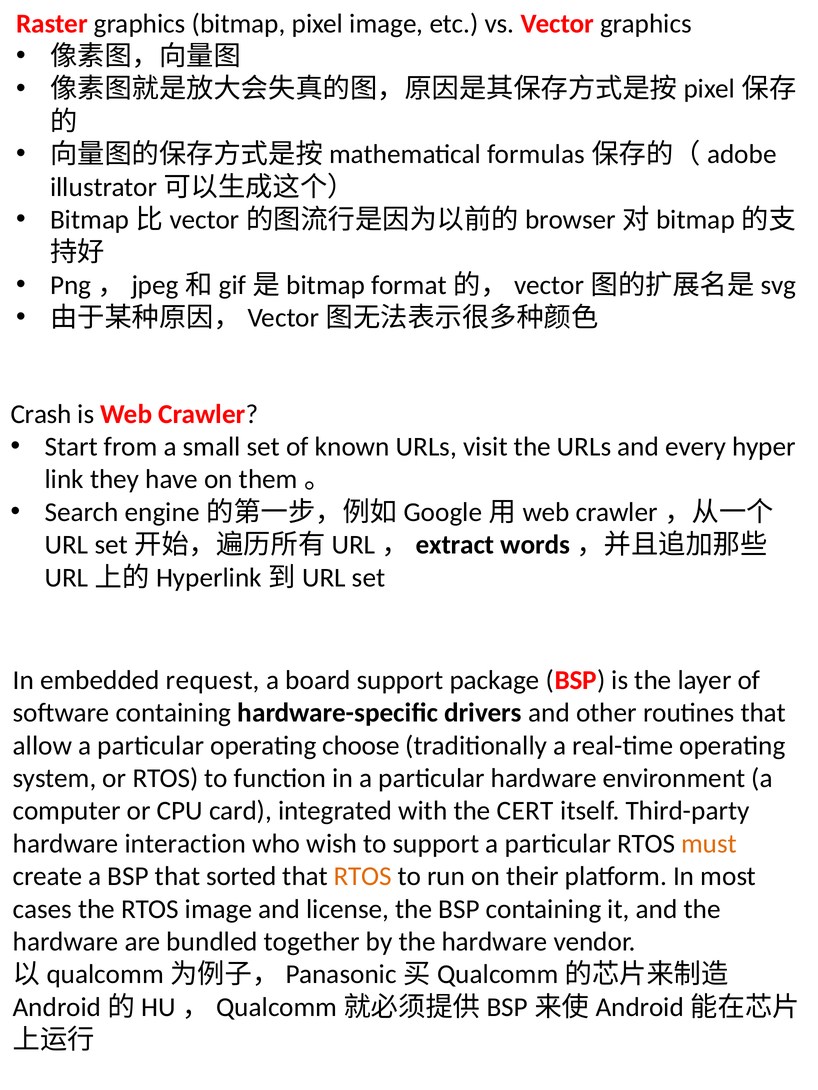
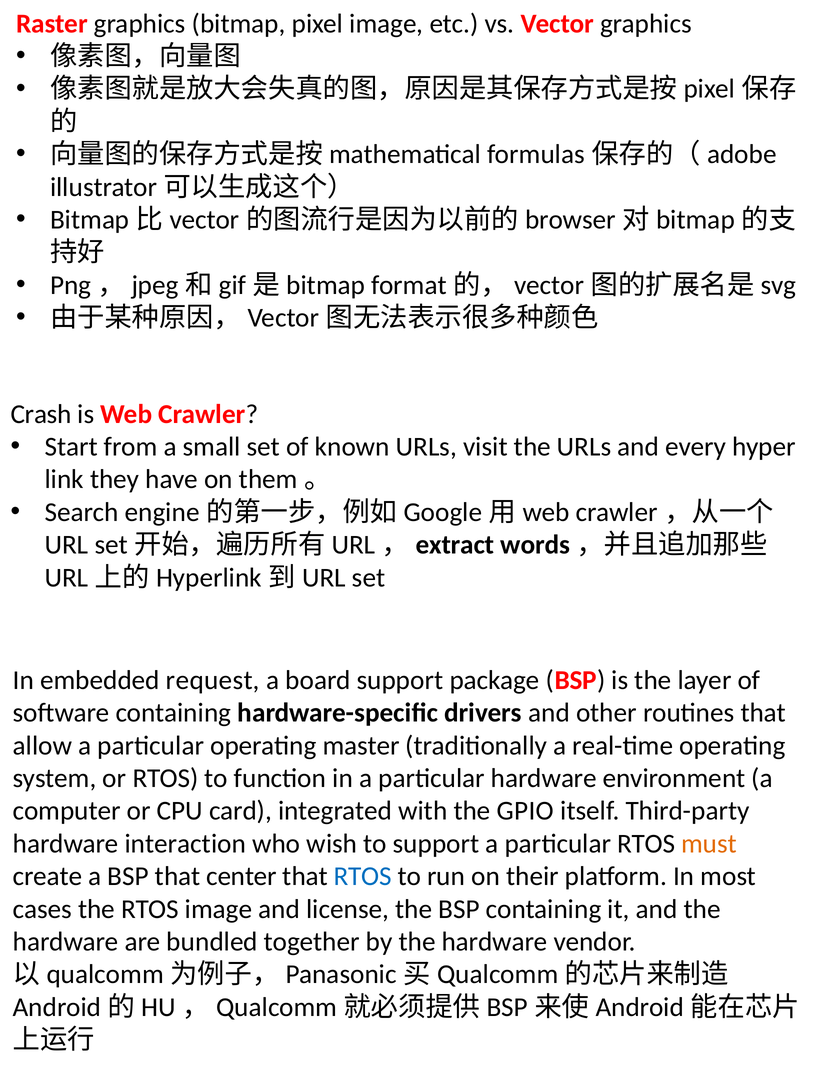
choose: choose -> master (361, 746)
CERT: CERT -> GPIO (525, 811)
sorted: sorted -> center (242, 877)
RTOS colour: orange -> blue (363, 877)
